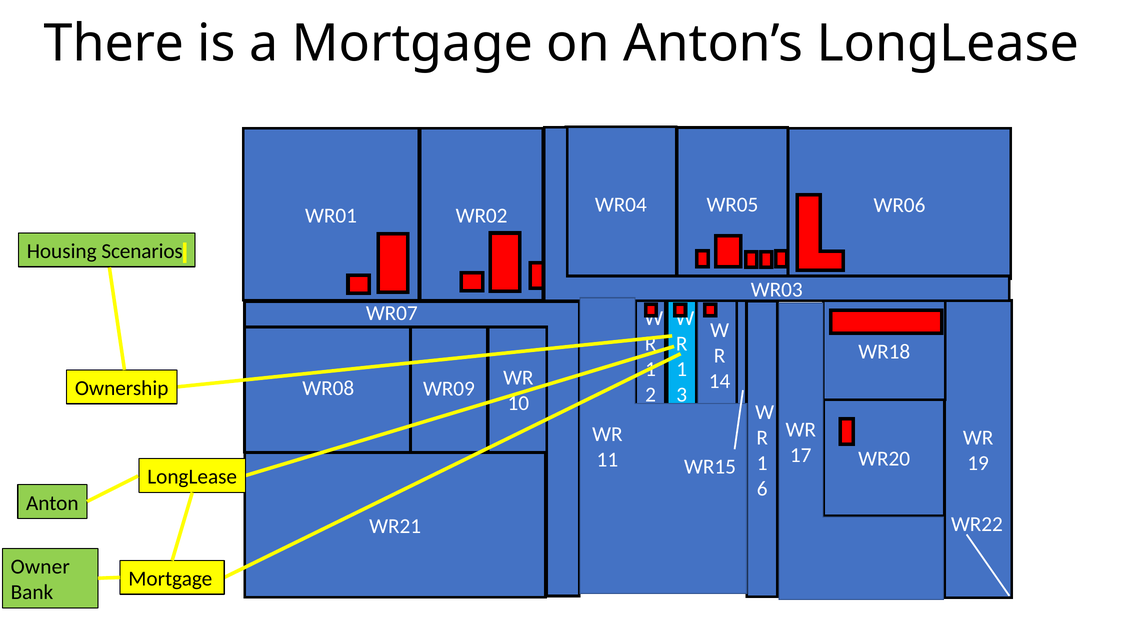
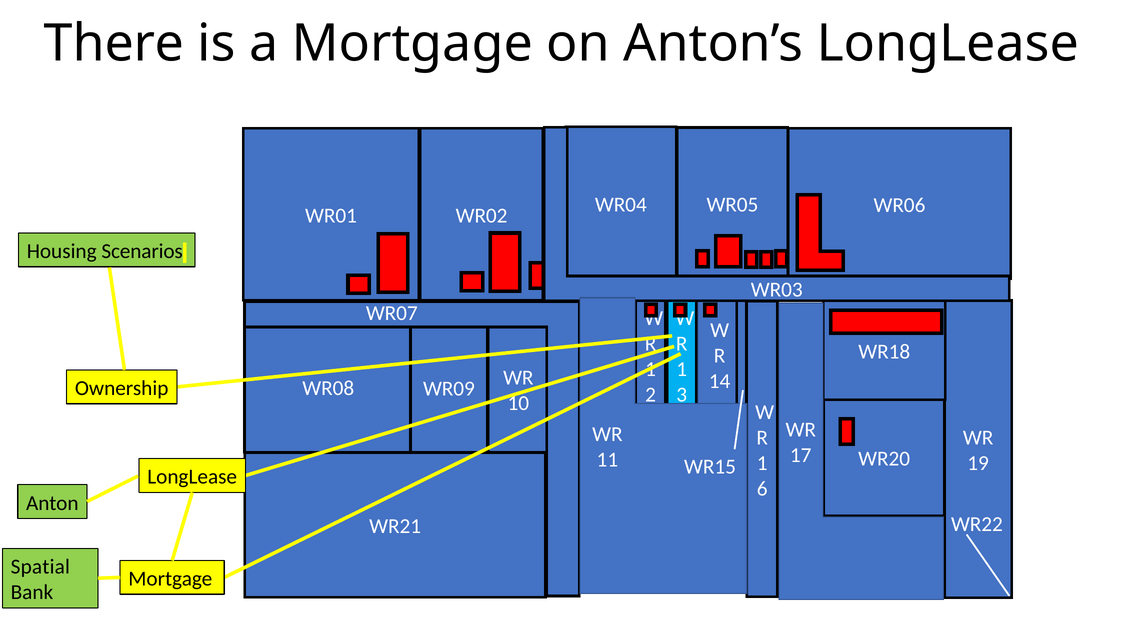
Owner: Owner -> Spatial (40, 567)
